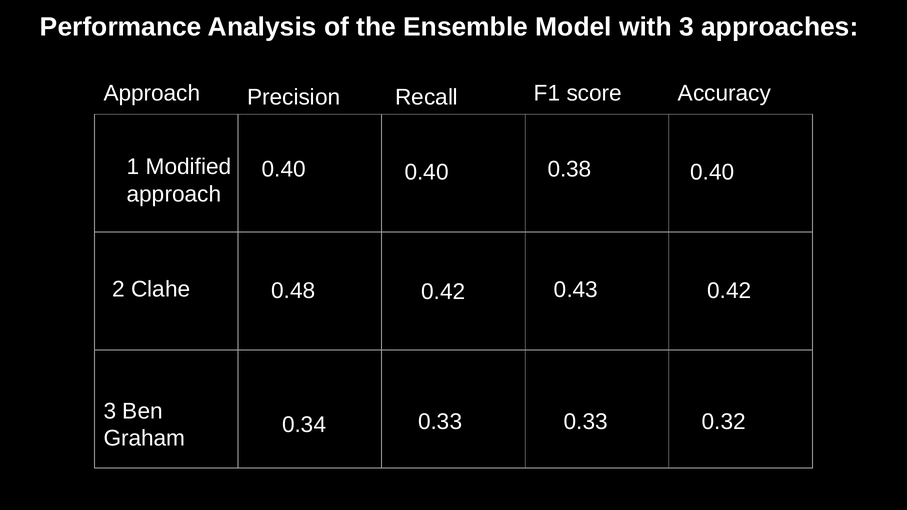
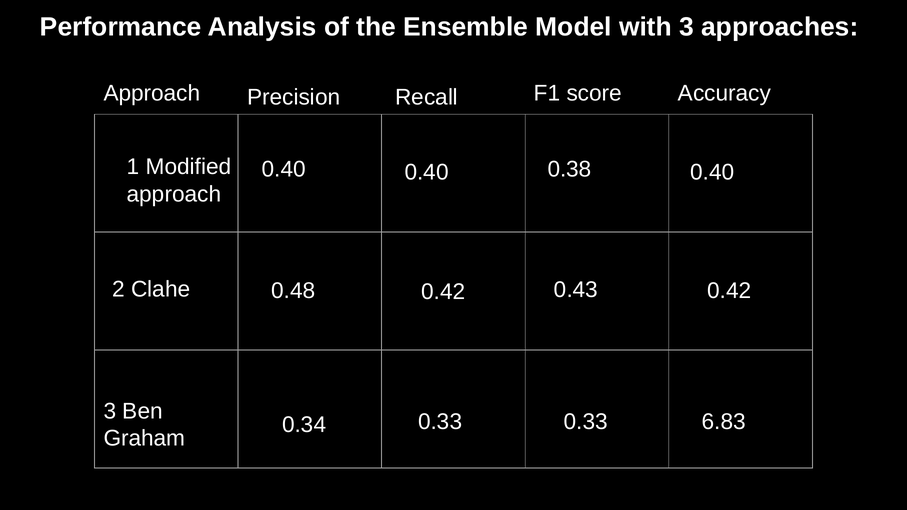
0.32: 0.32 -> 6.83 (724, 422)
